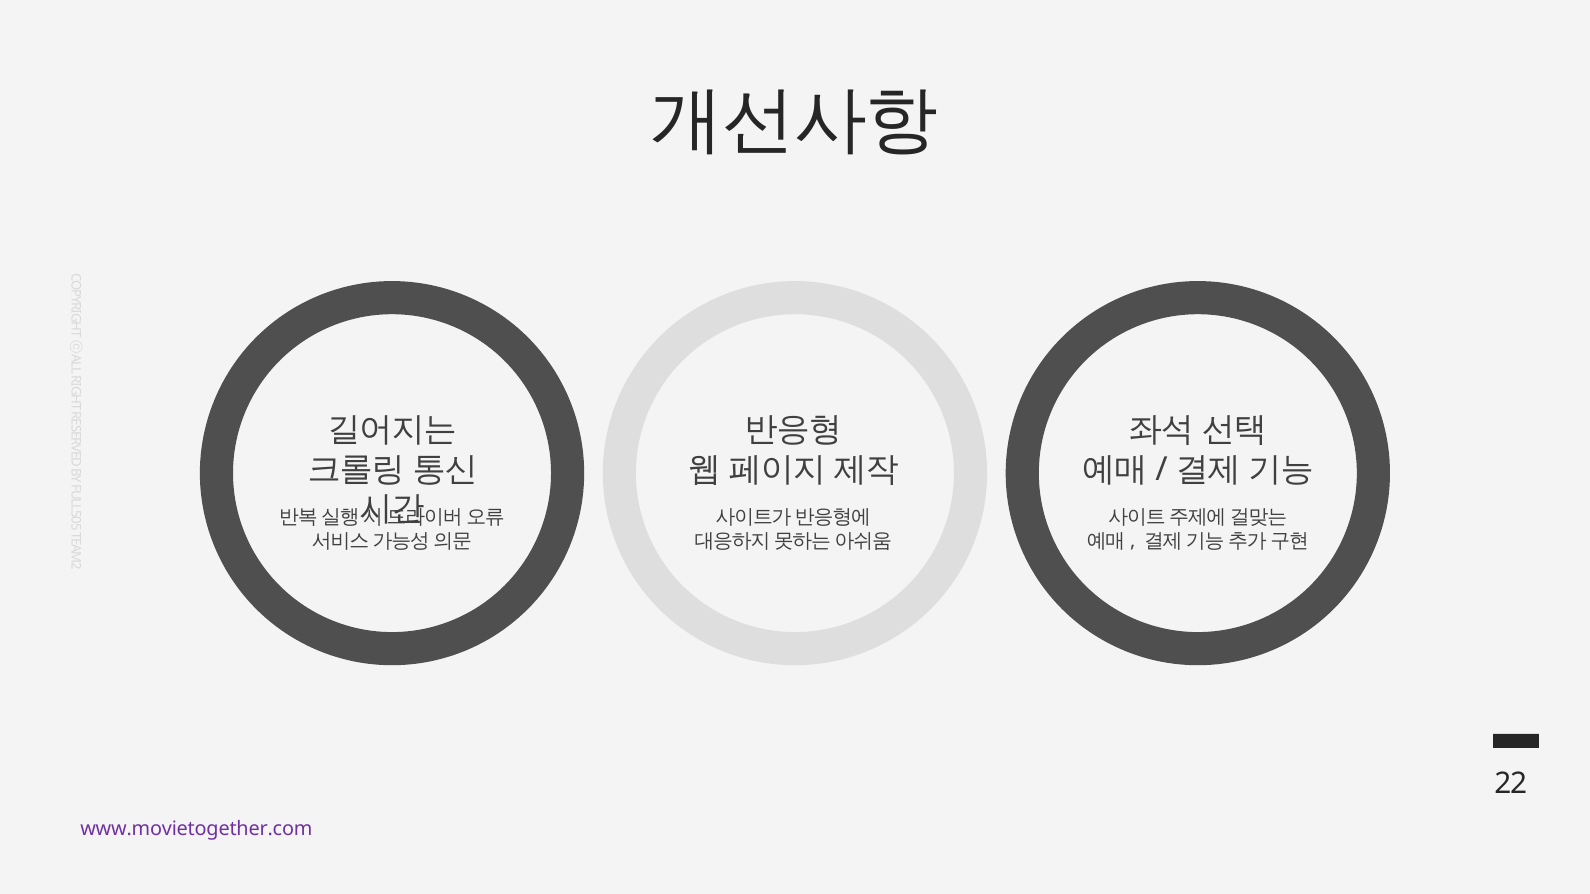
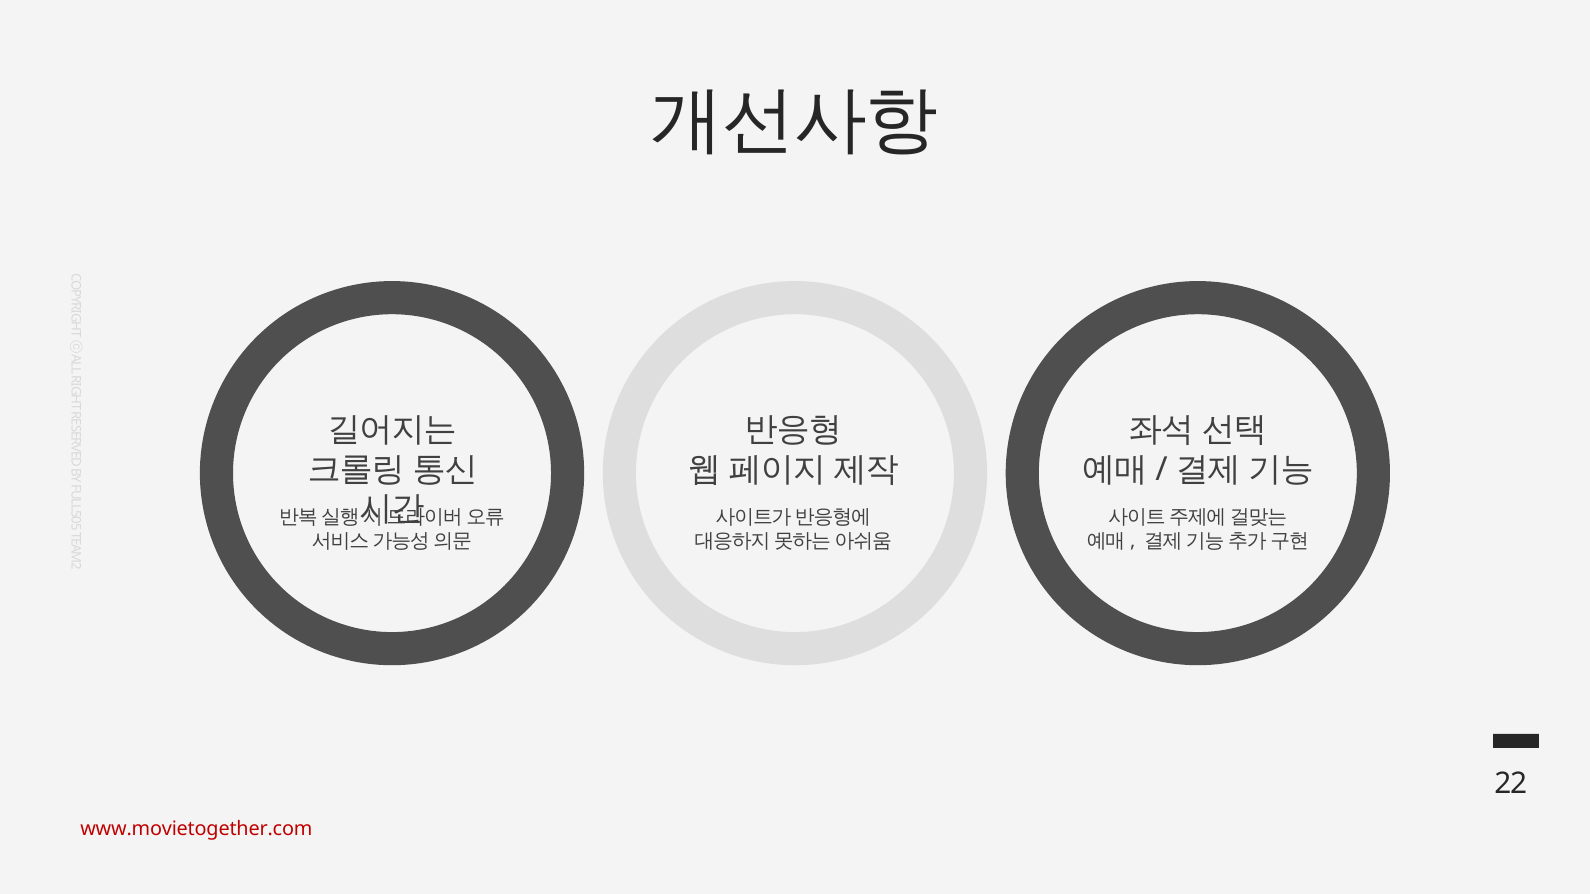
www.movietogether.com colour: purple -> red (196, 829)
